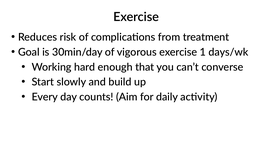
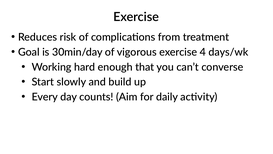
1: 1 -> 4 (203, 52)
